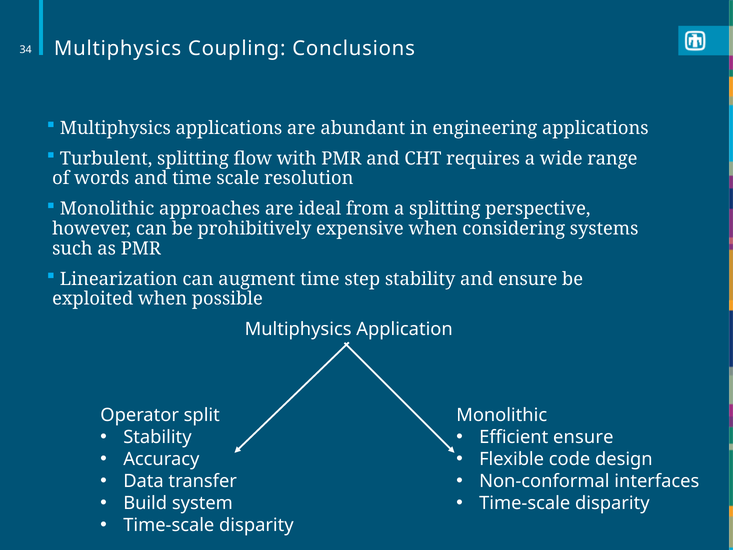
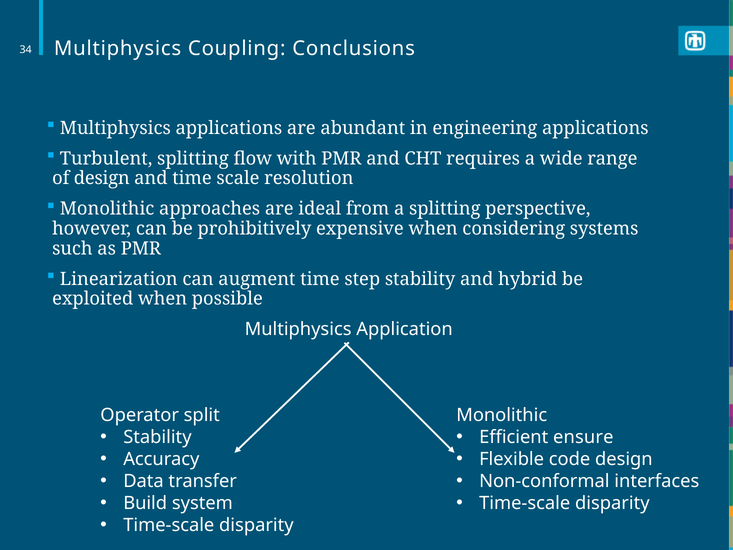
of words: words -> design (102, 178)
and ensure: ensure -> hybrid (528, 279)
